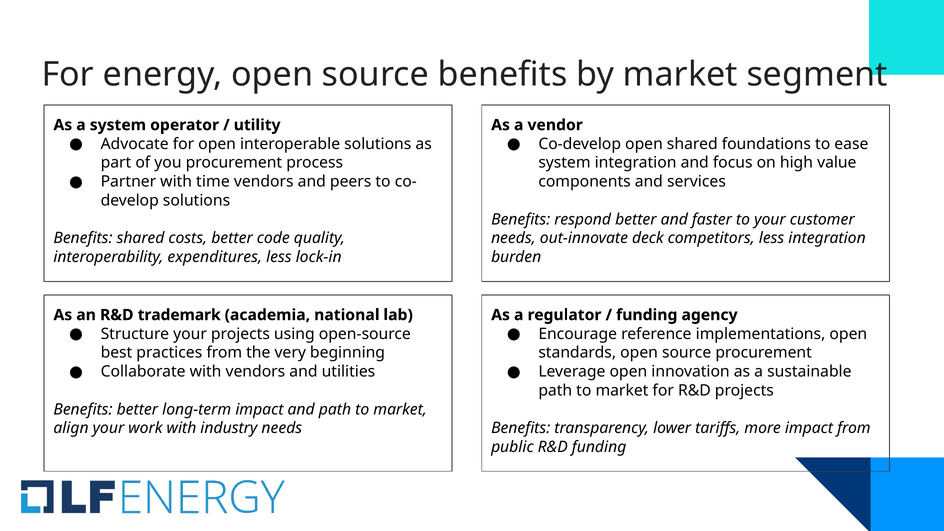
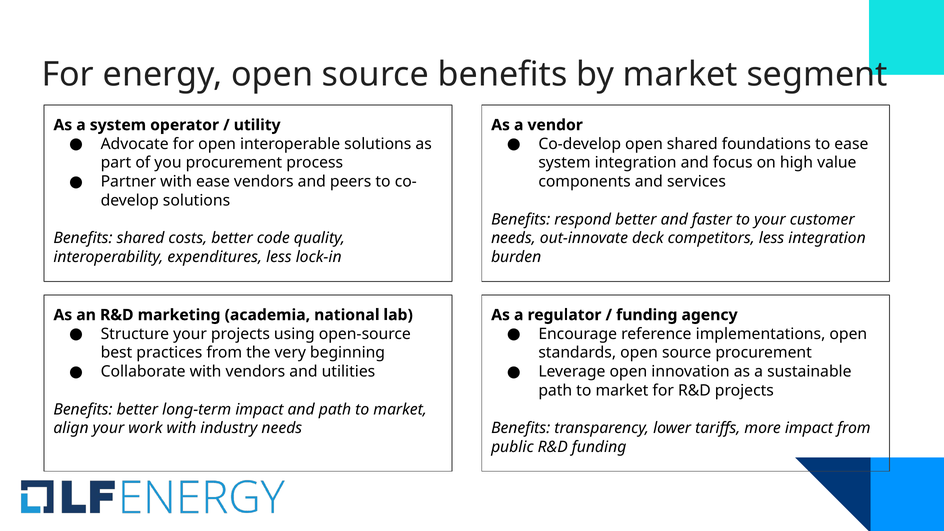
with time: time -> ease (213, 182)
trademark: trademark -> marketing (179, 315)
